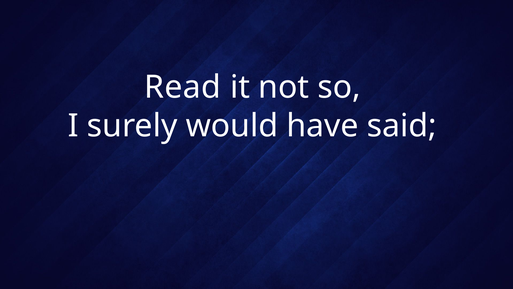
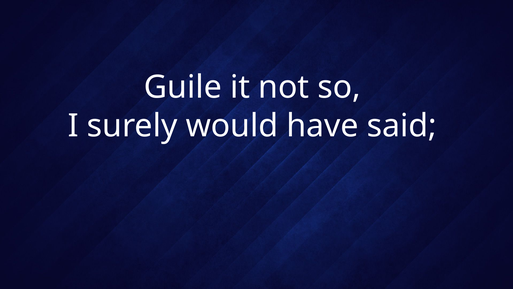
Read: Read -> Guile (183, 87)
